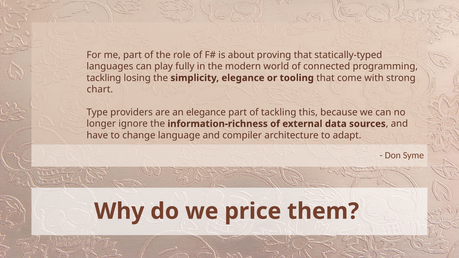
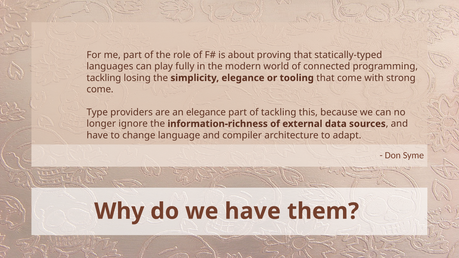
chart: chart -> come (100, 89)
we price: price -> have (253, 211)
